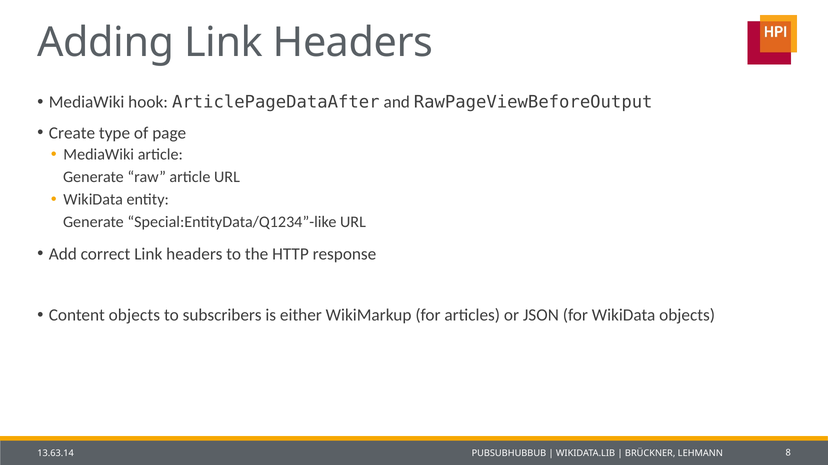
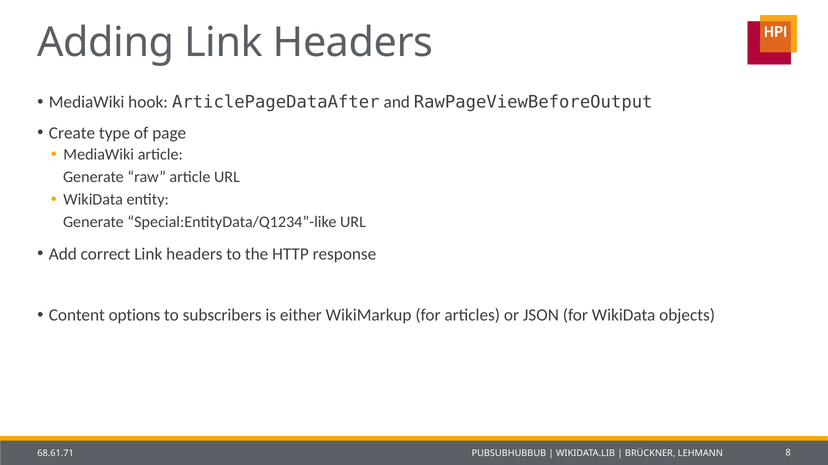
Content objects: objects -> options (134, 316)
13.63.14: 13.63.14 -> 68.61.71 (56, 454)
